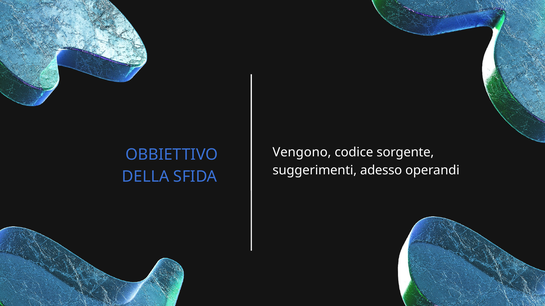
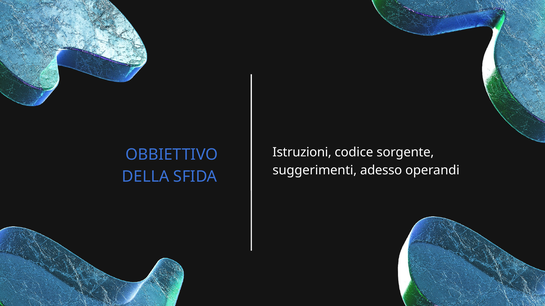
Vengono: Vengono -> Istruzioni (302, 152)
